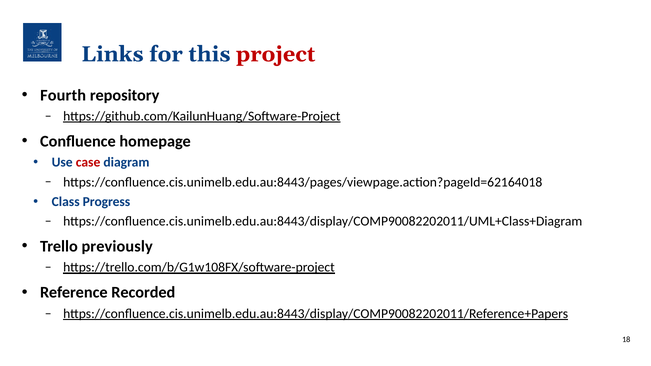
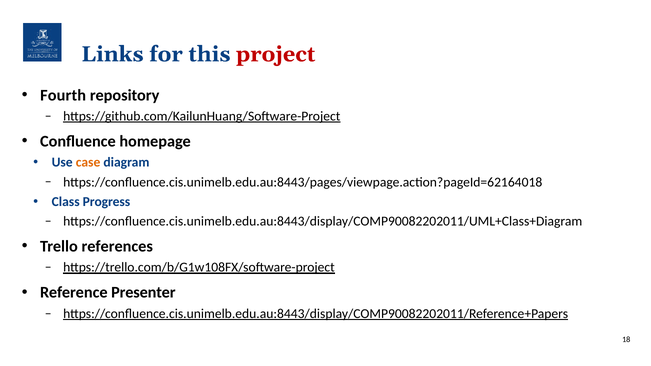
case colour: red -> orange (88, 163)
previously: previously -> references (117, 246)
Recorded: Recorded -> Presenter (143, 293)
